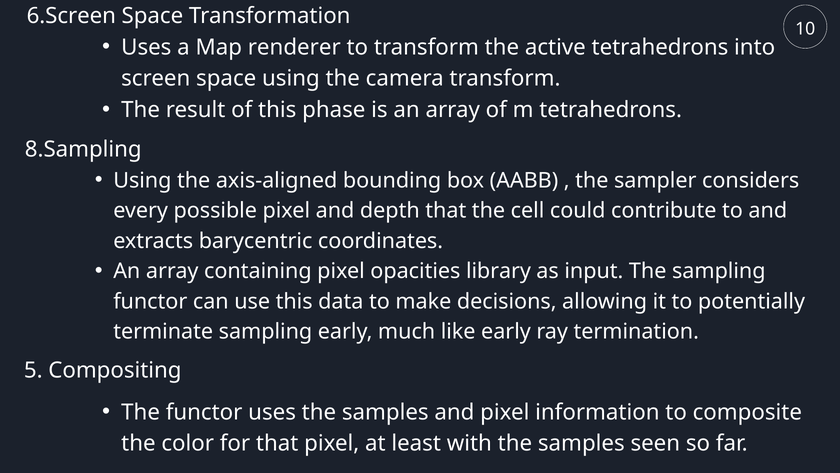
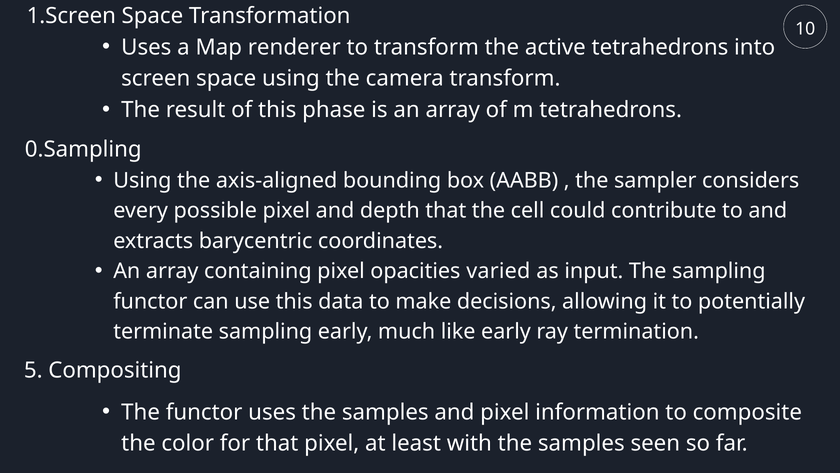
6.Screen: 6.Screen -> 1.Screen (71, 16)
8.Sampling: 8.Sampling -> 0.Sampling (83, 149)
library: library -> varied (498, 271)
